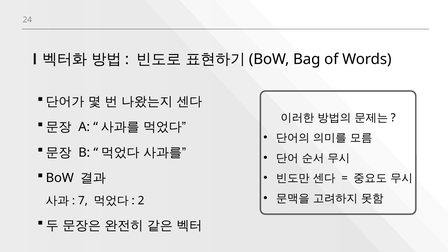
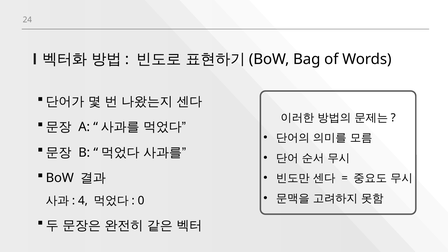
7: 7 -> 4 (83, 201)
2: 2 -> 0 (141, 201)
